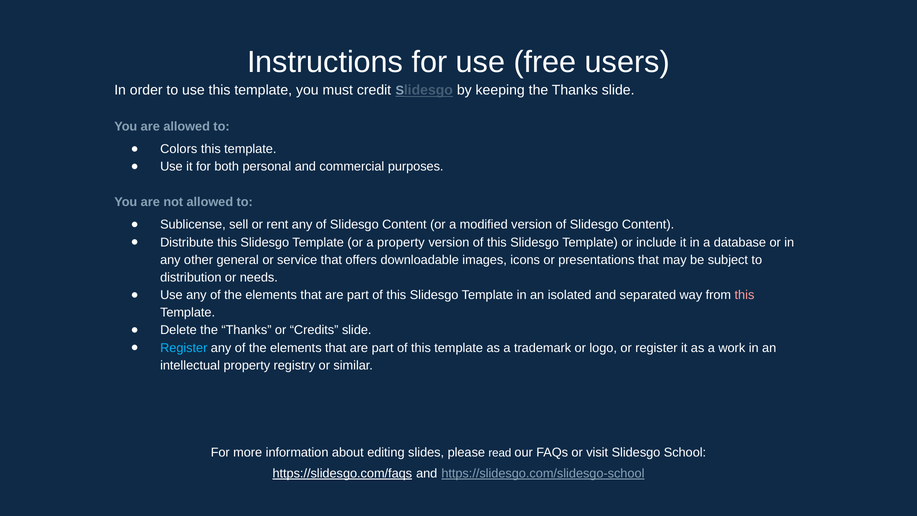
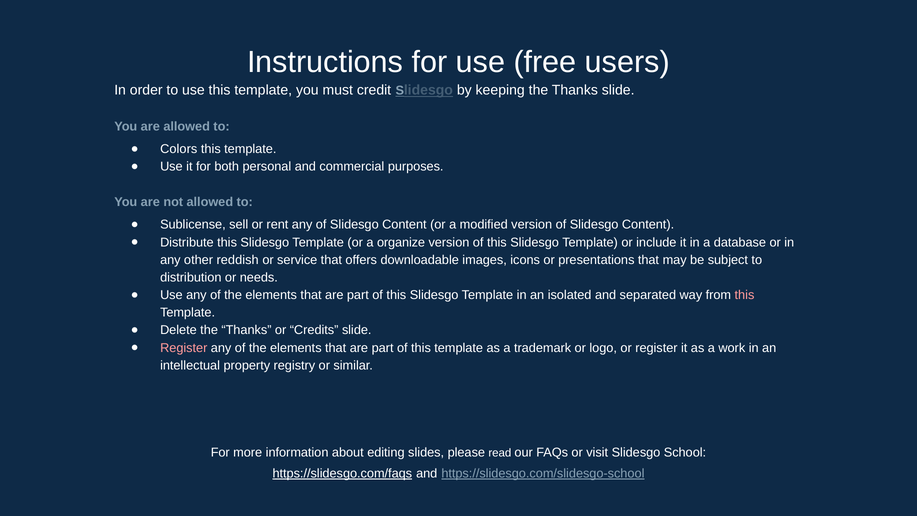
a property: property -> organize (401, 242)
general: general -> reddish (238, 260)
Register colour: light blue -> pink (184, 348)
